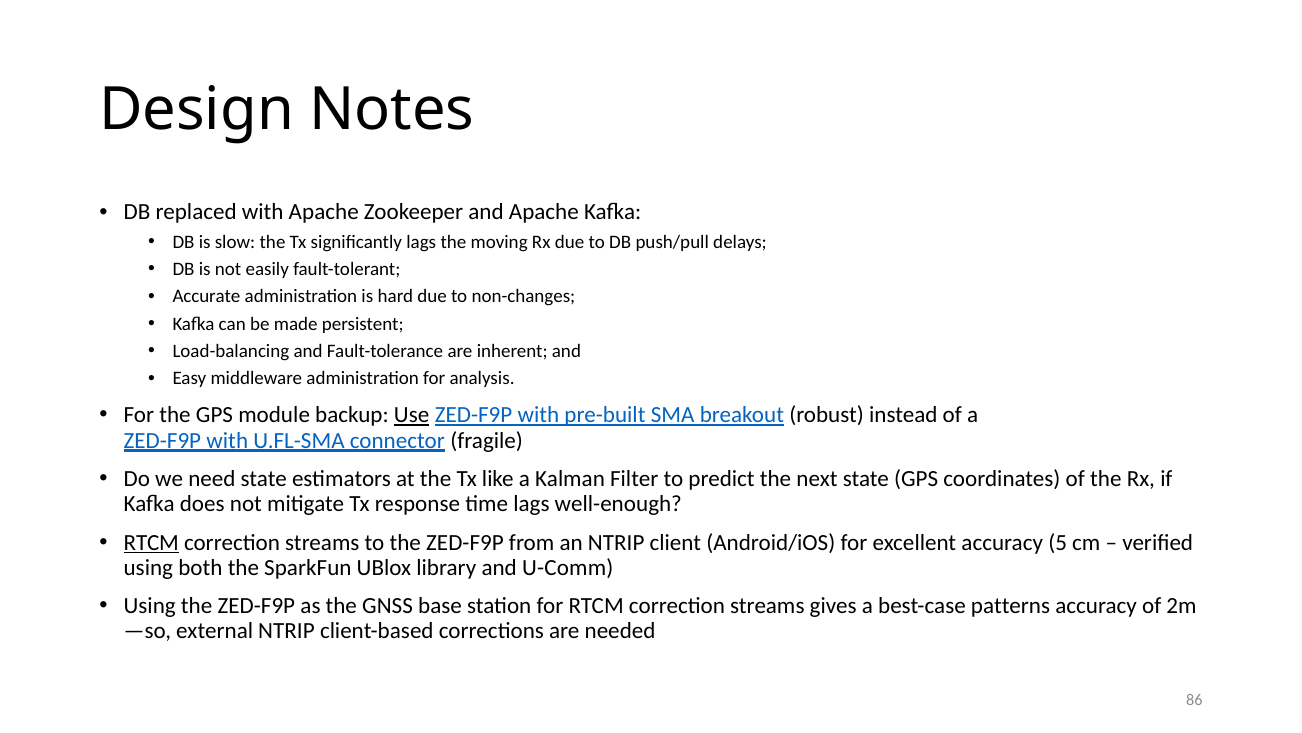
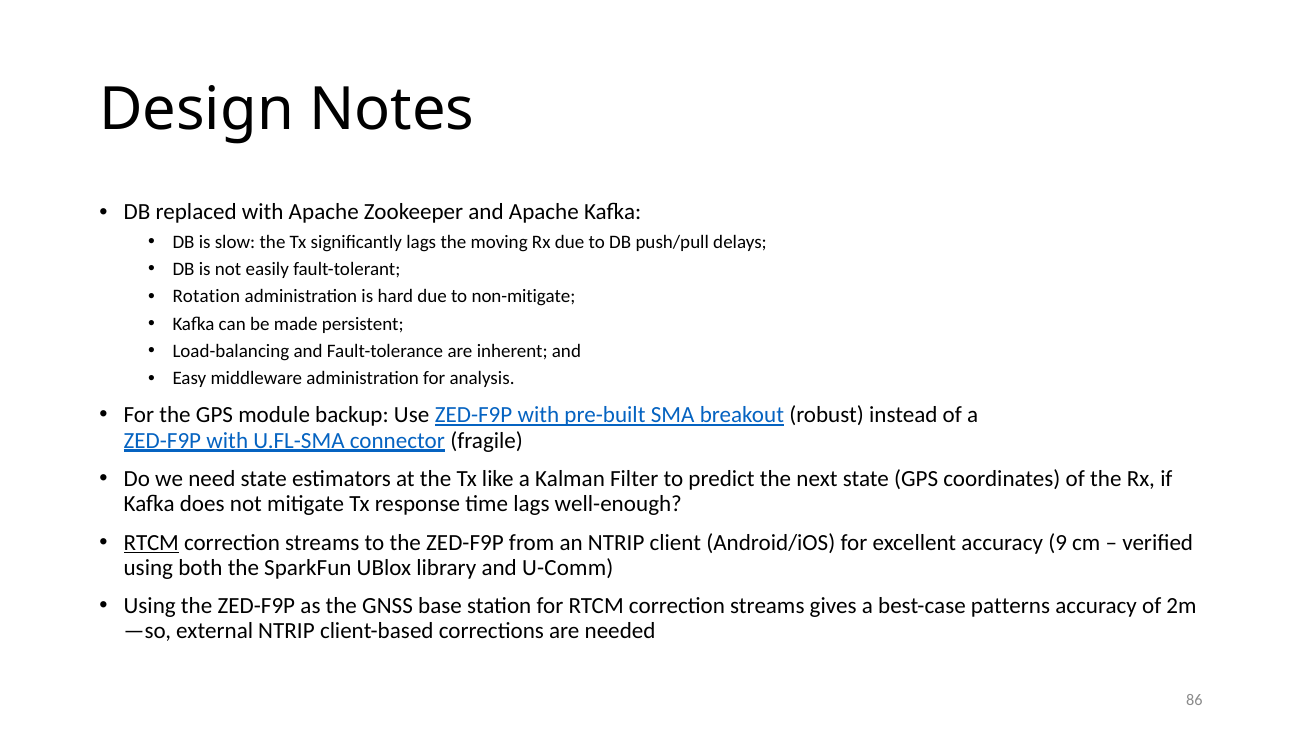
Accurate: Accurate -> Rotation (206, 296)
non-changes: non-changes -> non-mitigate (523, 296)
Use underline: present -> none (412, 415)
5: 5 -> 9 (1058, 542)
